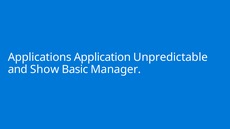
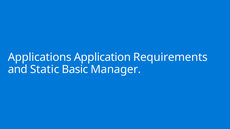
Unpredictable: Unpredictable -> Requirements (171, 57)
Show: Show -> Static (45, 70)
